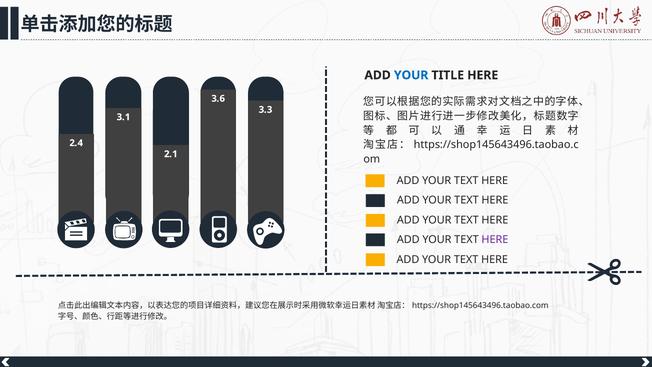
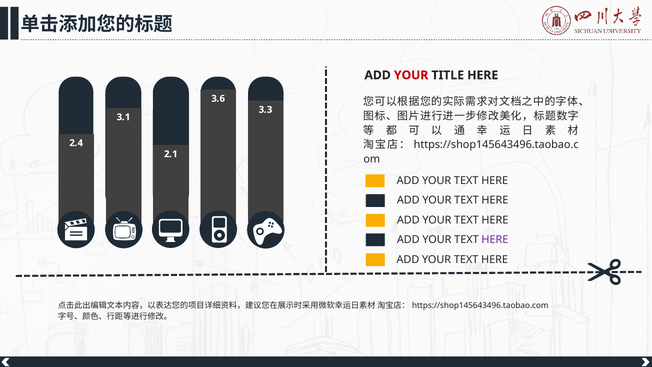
YOUR colour: blue -> red (411, 75)
